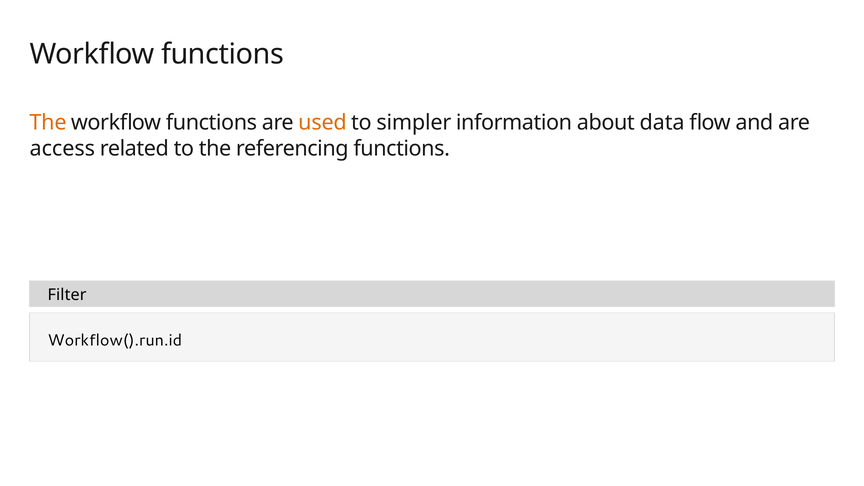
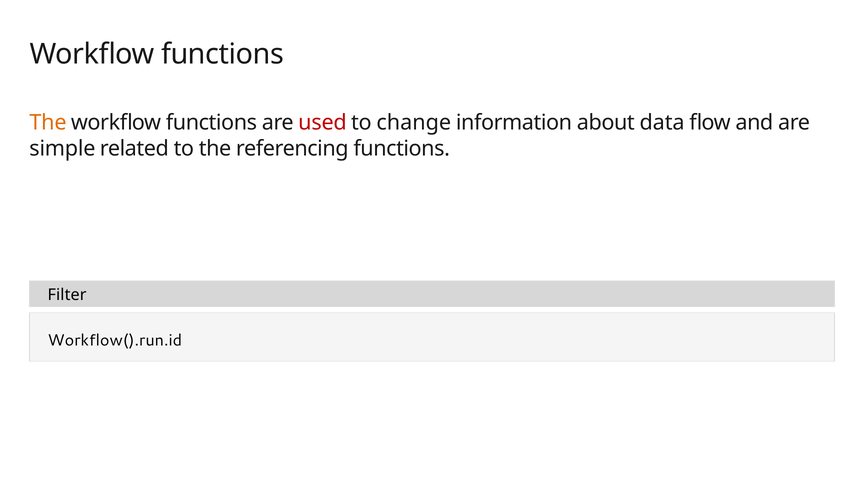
used colour: orange -> red (323, 123)
simpler: simpler -> change (414, 123)
access: access -> simple (62, 149)
